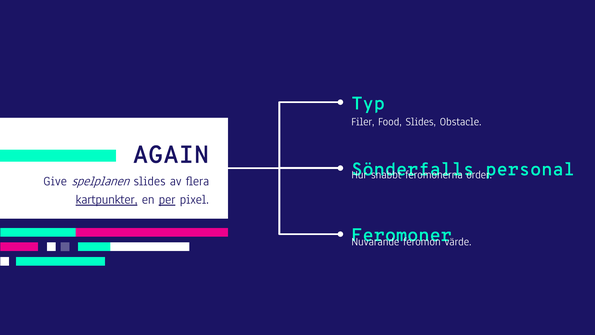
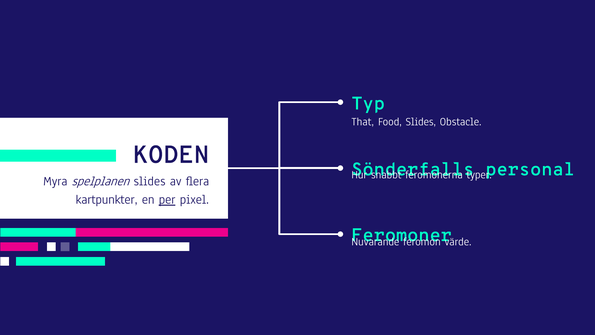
Filer: Filer -> That (363, 122)
AGAIN: AGAIN -> KODEN (171, 155)
order: order -> typer (479, 175)
Give: Give -> Myra (55, 181)
kartpunkter underline: present -> none (107, 199)
